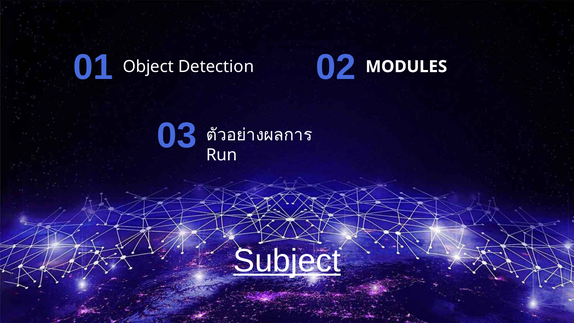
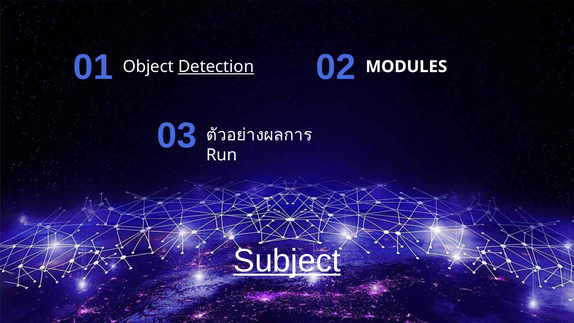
Detection underline: none -> present (216, 67)
